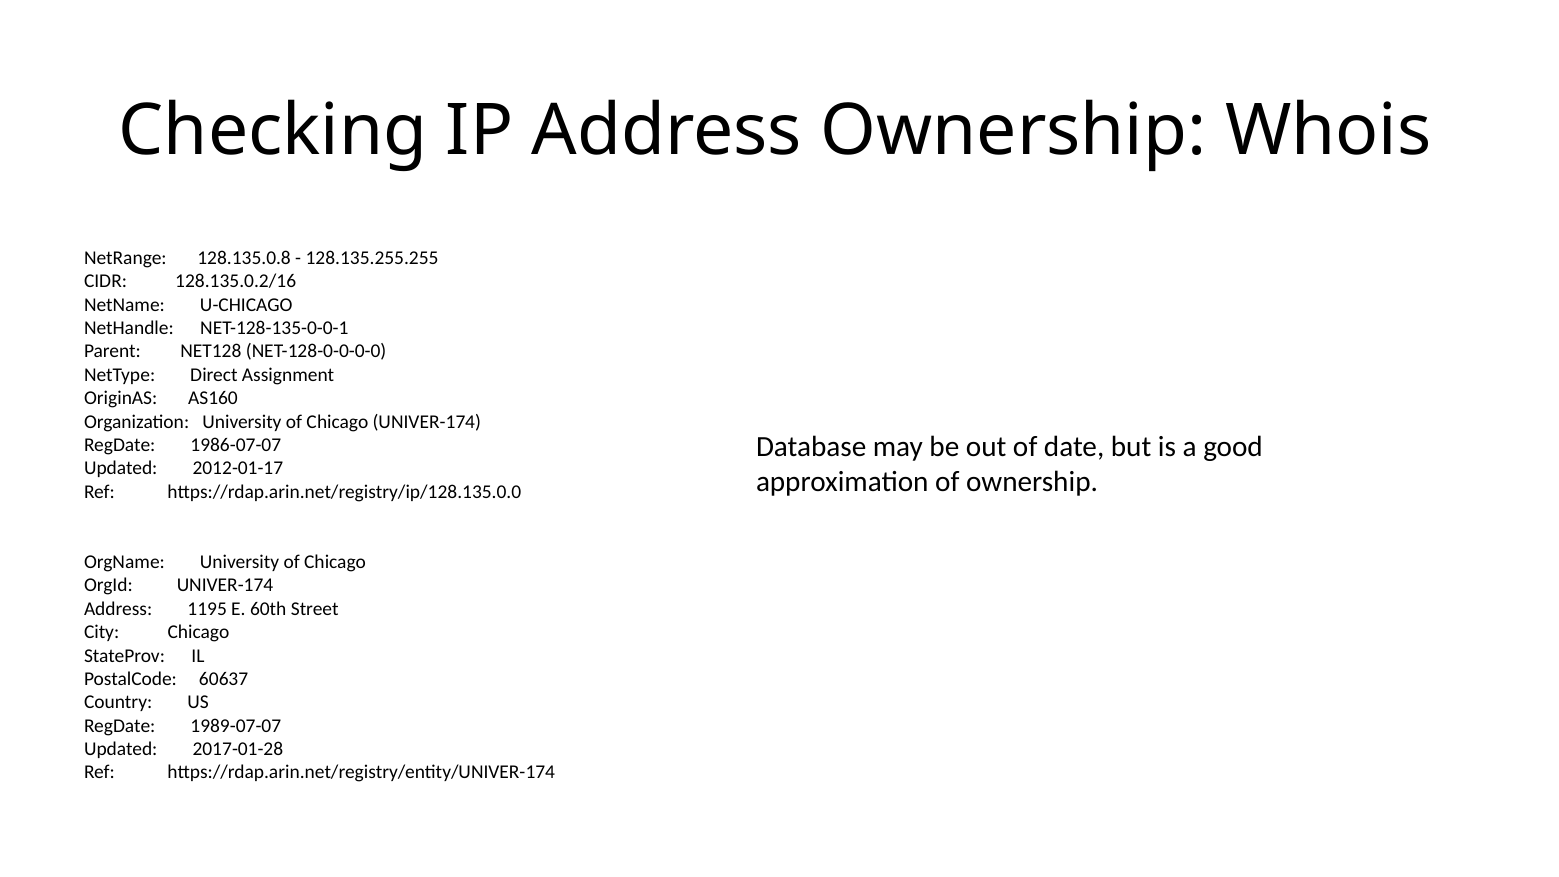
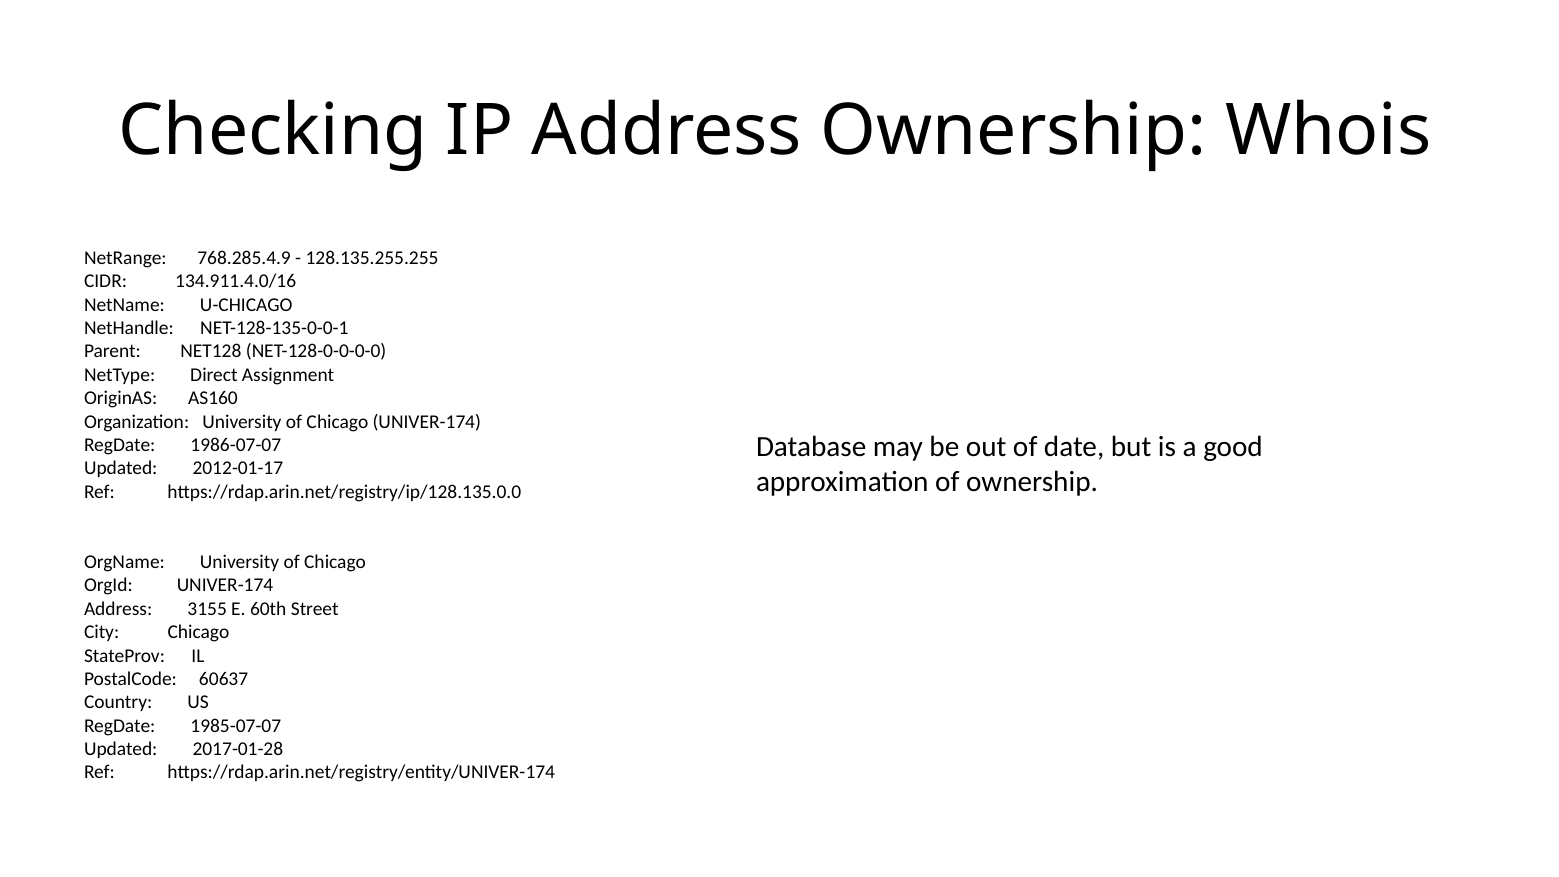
128.135.0.8: 128.135.0.8 -> 768.285.4.9 (244, 258)
128.135.0.2/16: 128.135.0.2/16 -> 134.911.4.0/16 (236, 281)
1195: 1195 -> 3155 (207, 609)
1989-07-07: 1989-07-07 -> 1985-07-07 (236, 726)
